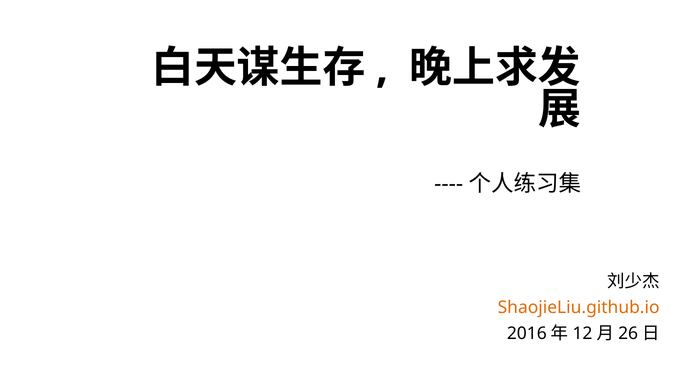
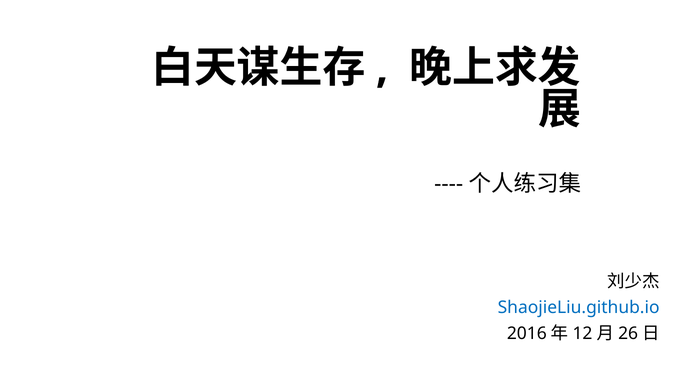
ShaojieLiu.github.io colour: orange -> blue (579, 308)
